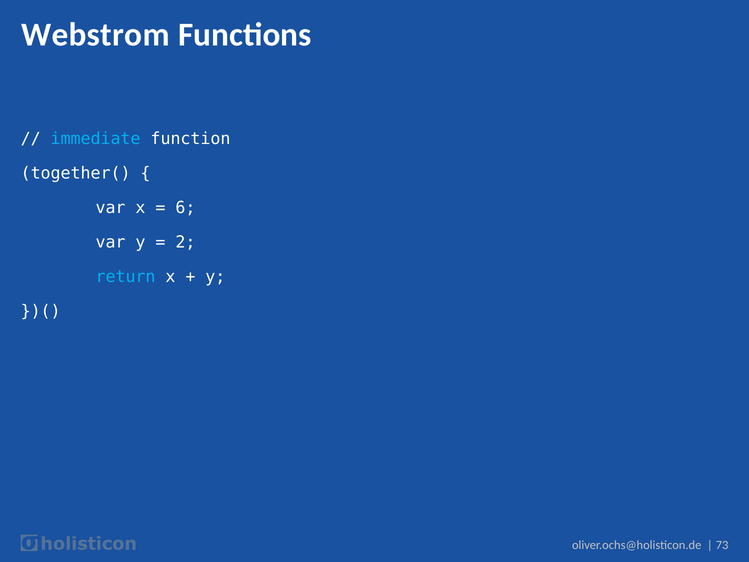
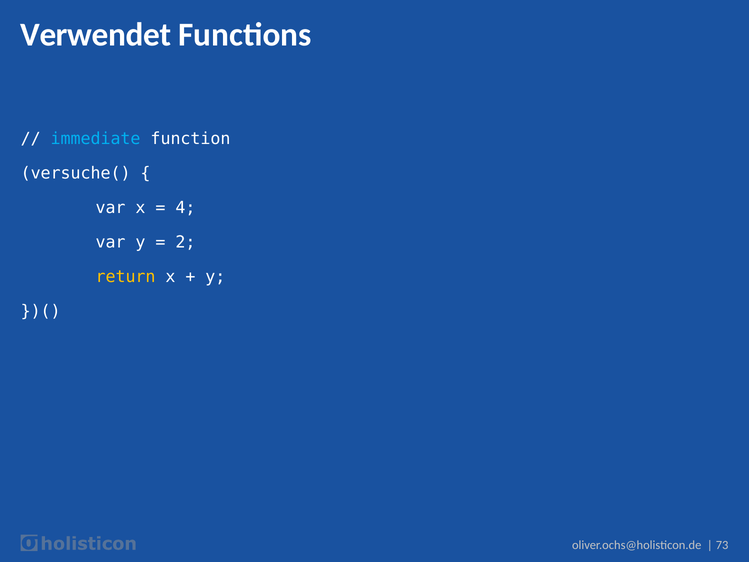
Webstrom: Webstrom -> Verwendet (96, 35)
together(: together( -> versuche( (76, 173)
6: 6 -> 4 (185, 208)
return colour: light blue -> yellow (126, 277)
